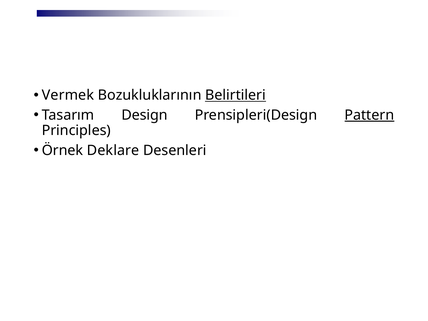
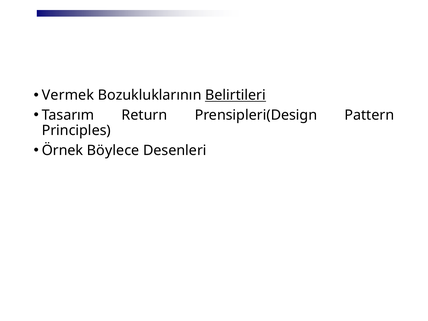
Design: Design -> Return (144, 115)
Pattern underline: present -> none (369, 115)
Deklare: Deklare -> Böylece (113, 150)
